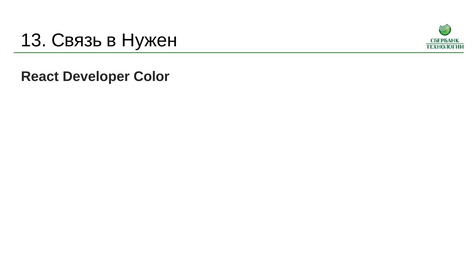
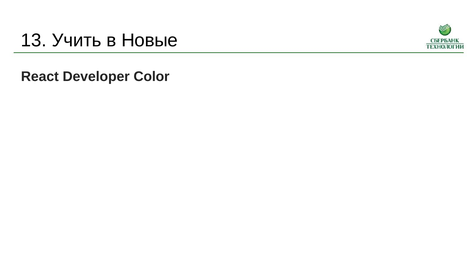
Связь: Связь -> Учить (77, 40)
Нужен: Нужен -> Новые (150, 40)
